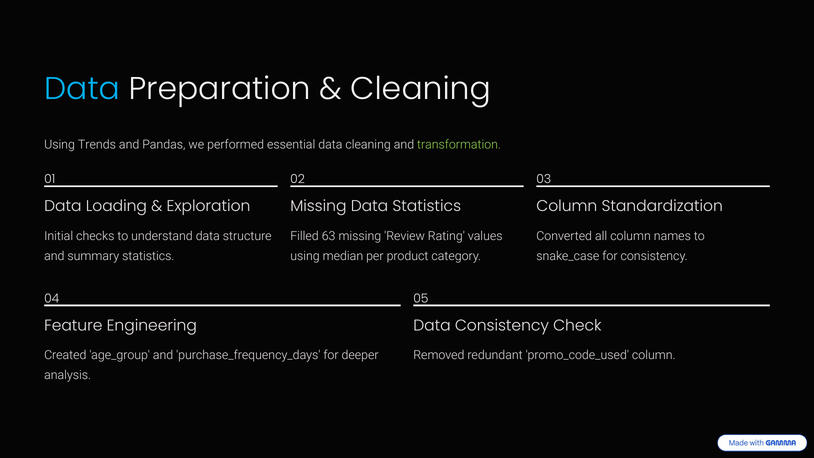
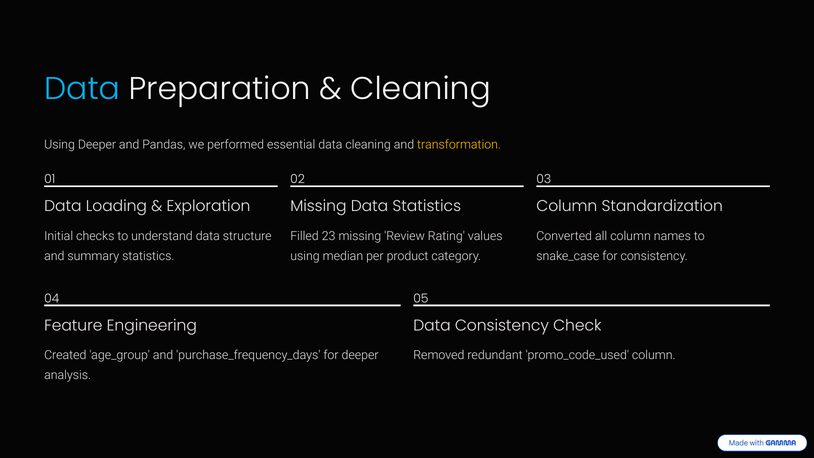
Using Trends: Trends -> Deeper (97, 145)
transformation colour: light green -> yellow (459, 145)
63: 63 -> 23 (329, 236)
